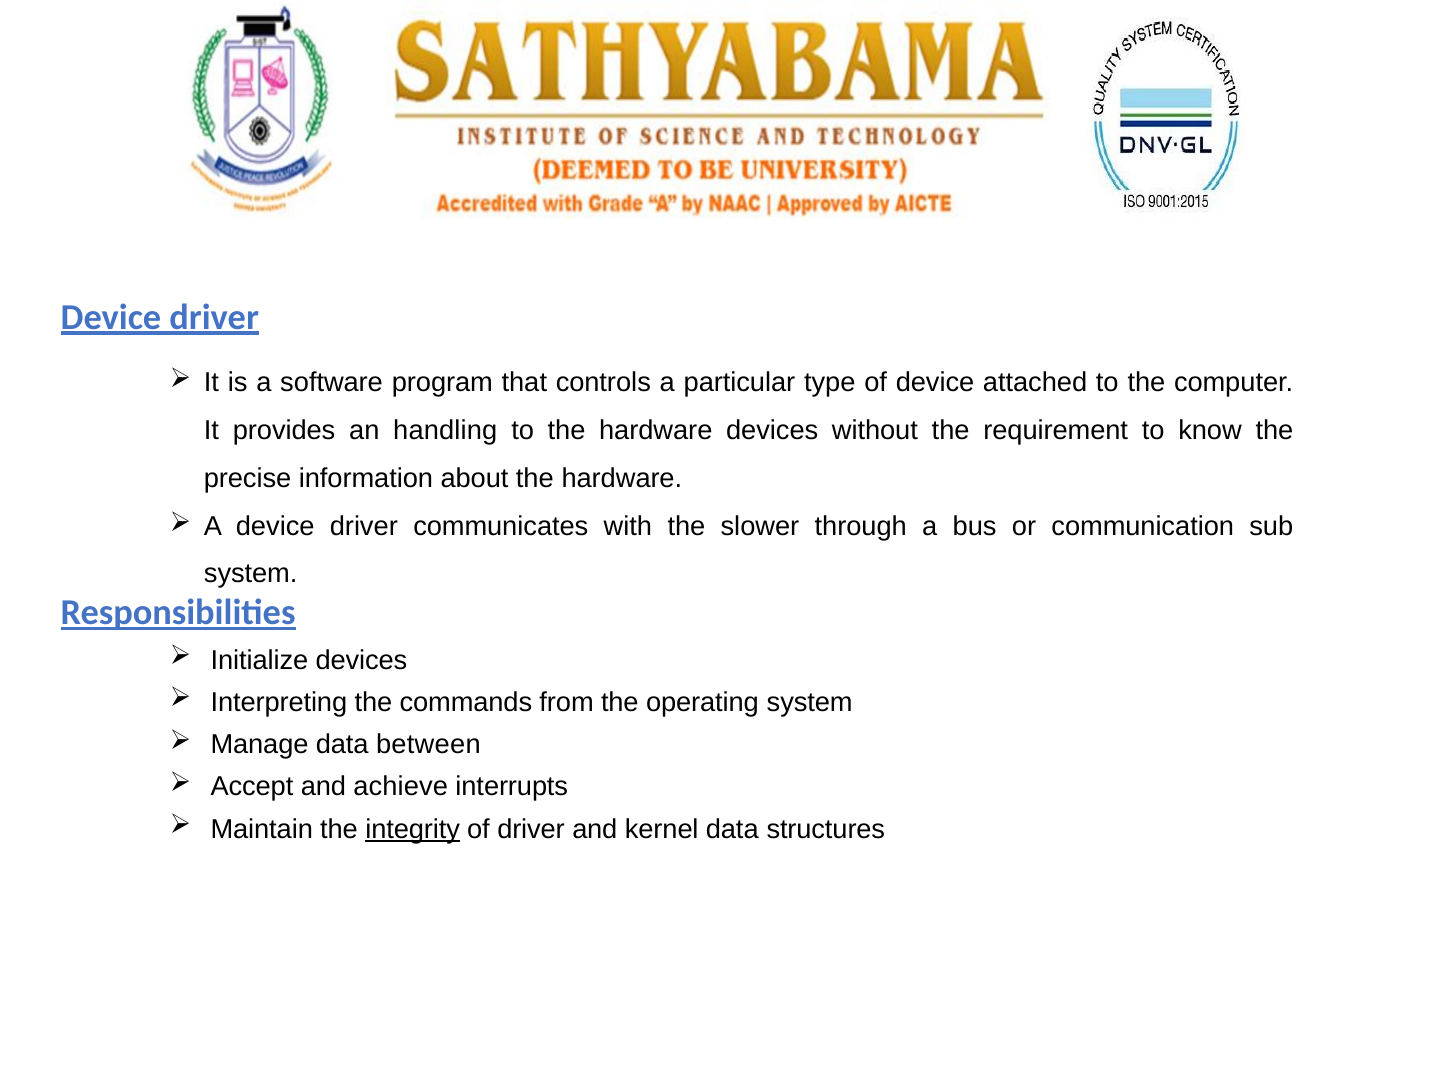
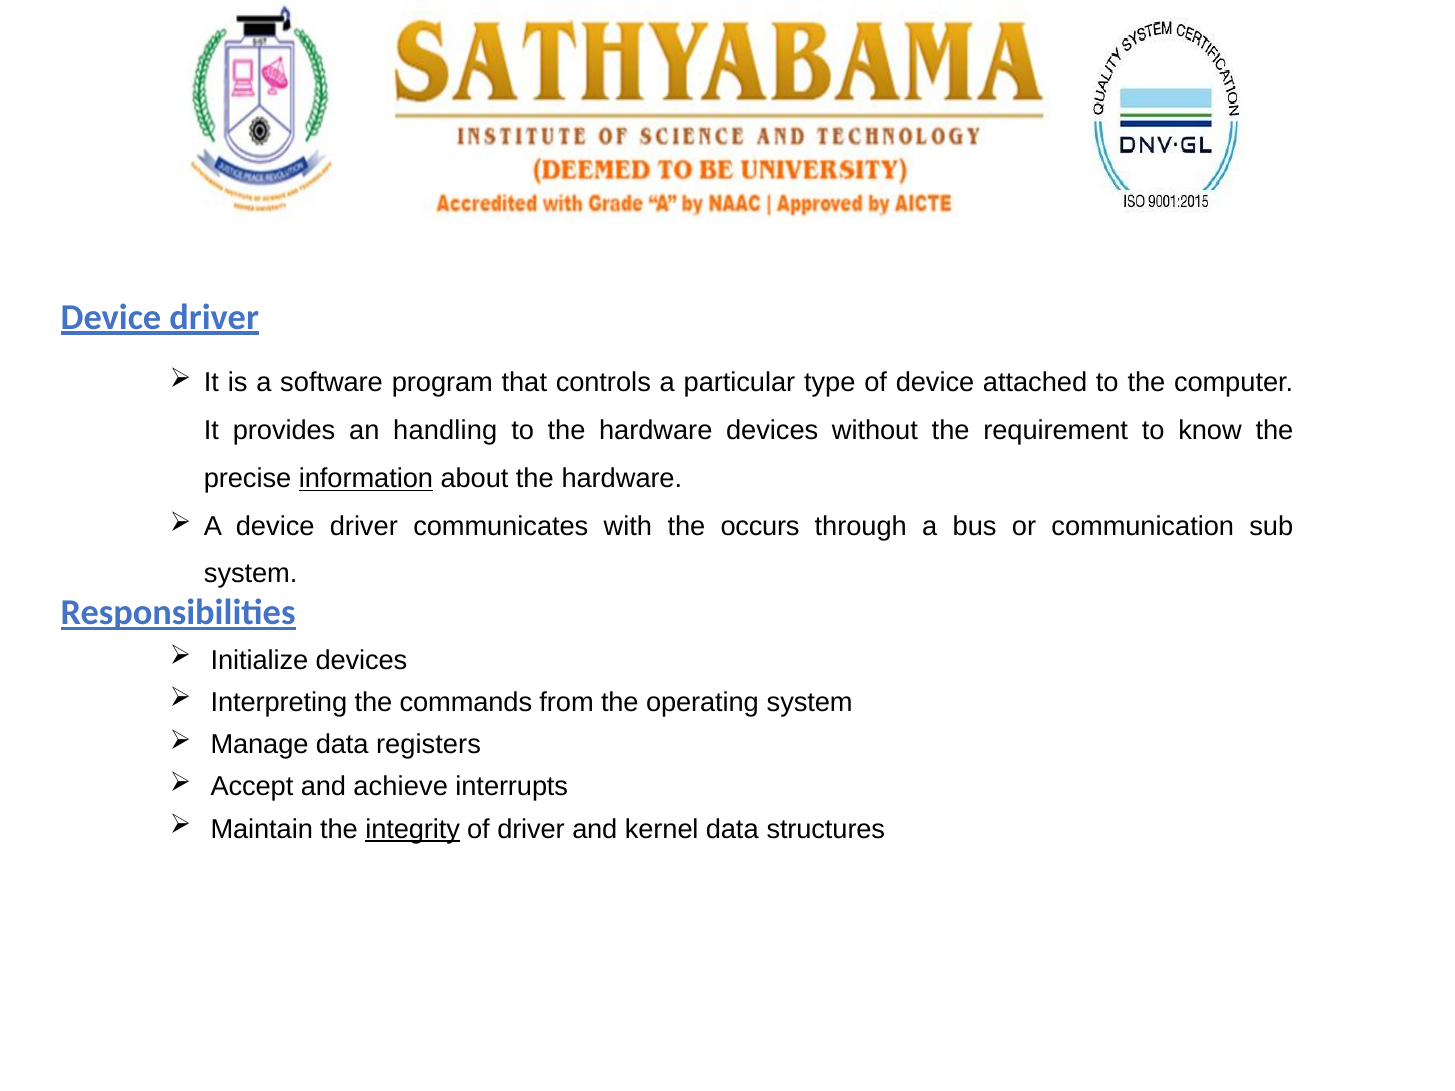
information underline: none -> present (366, 479)
slower: slower -> occurs (760, 527)
between: between -> registers (428, 745)
